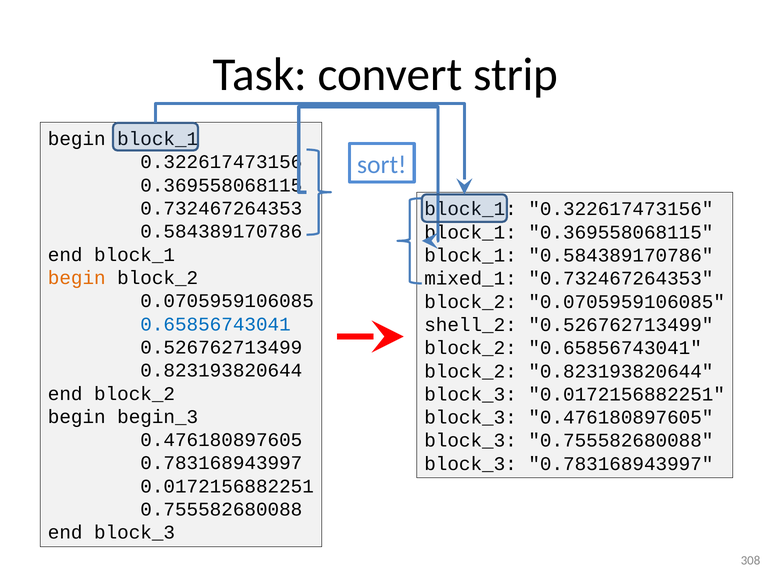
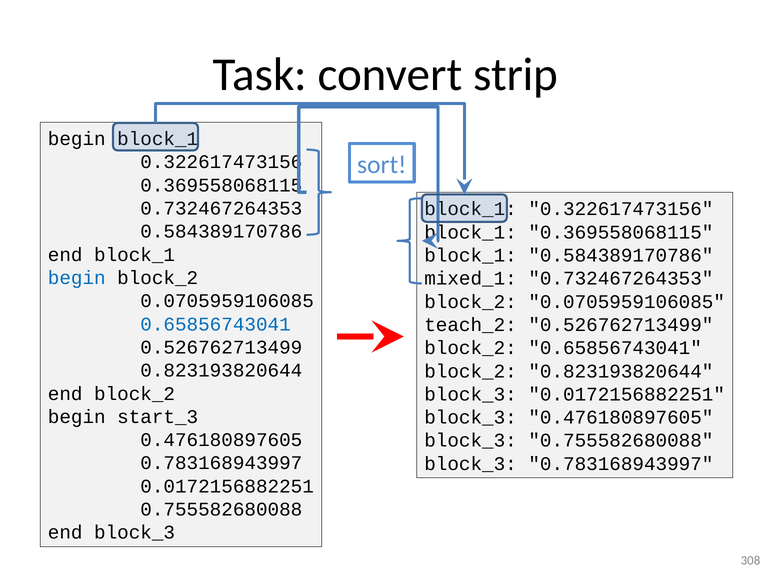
begin colour: orange -> blue (77, 277)
shell_2: shell_2 -> teach_2 (471, 324)
begin_3: begin_3 -> start_3 (158, 416)
